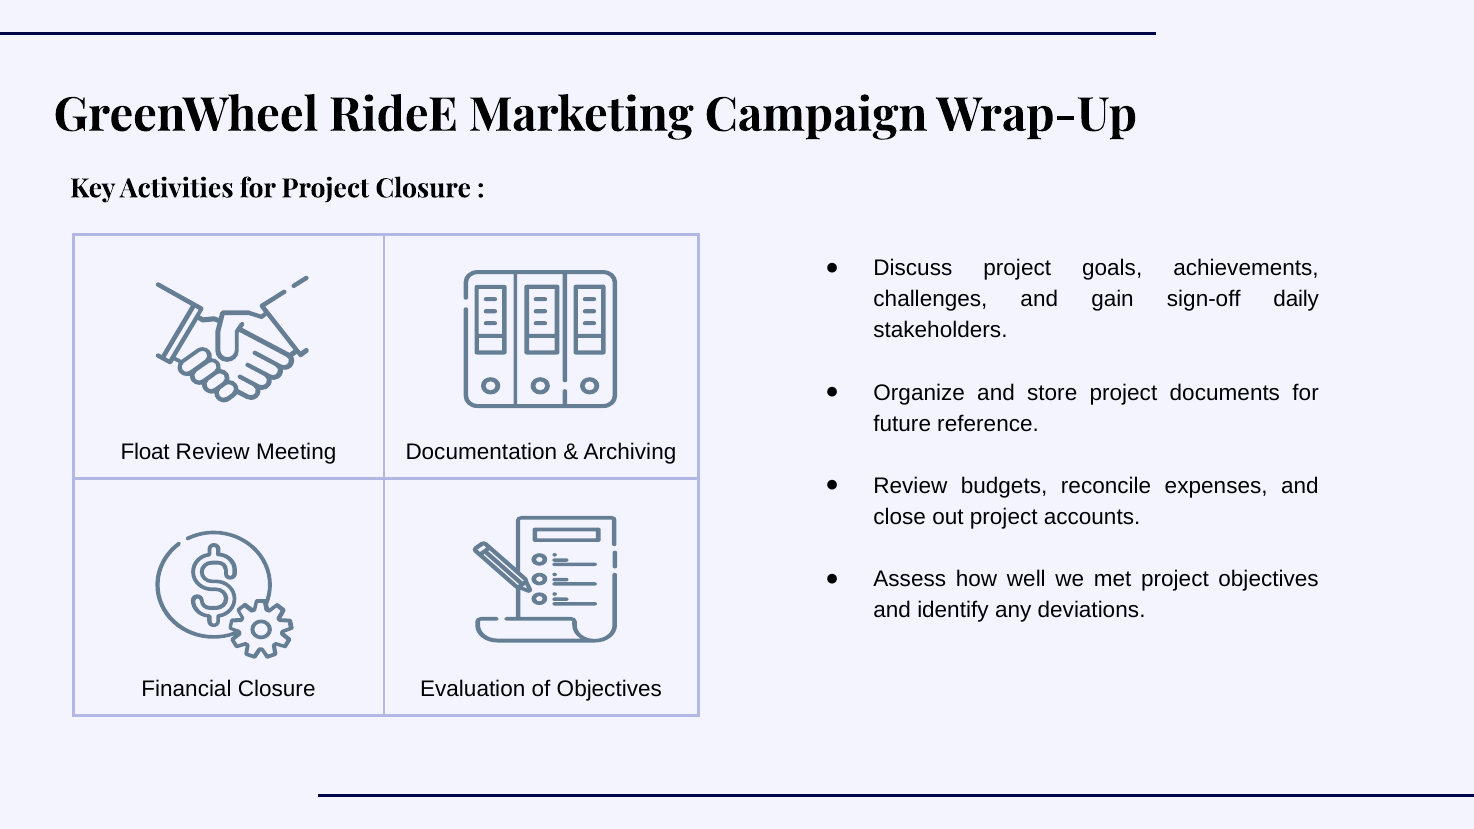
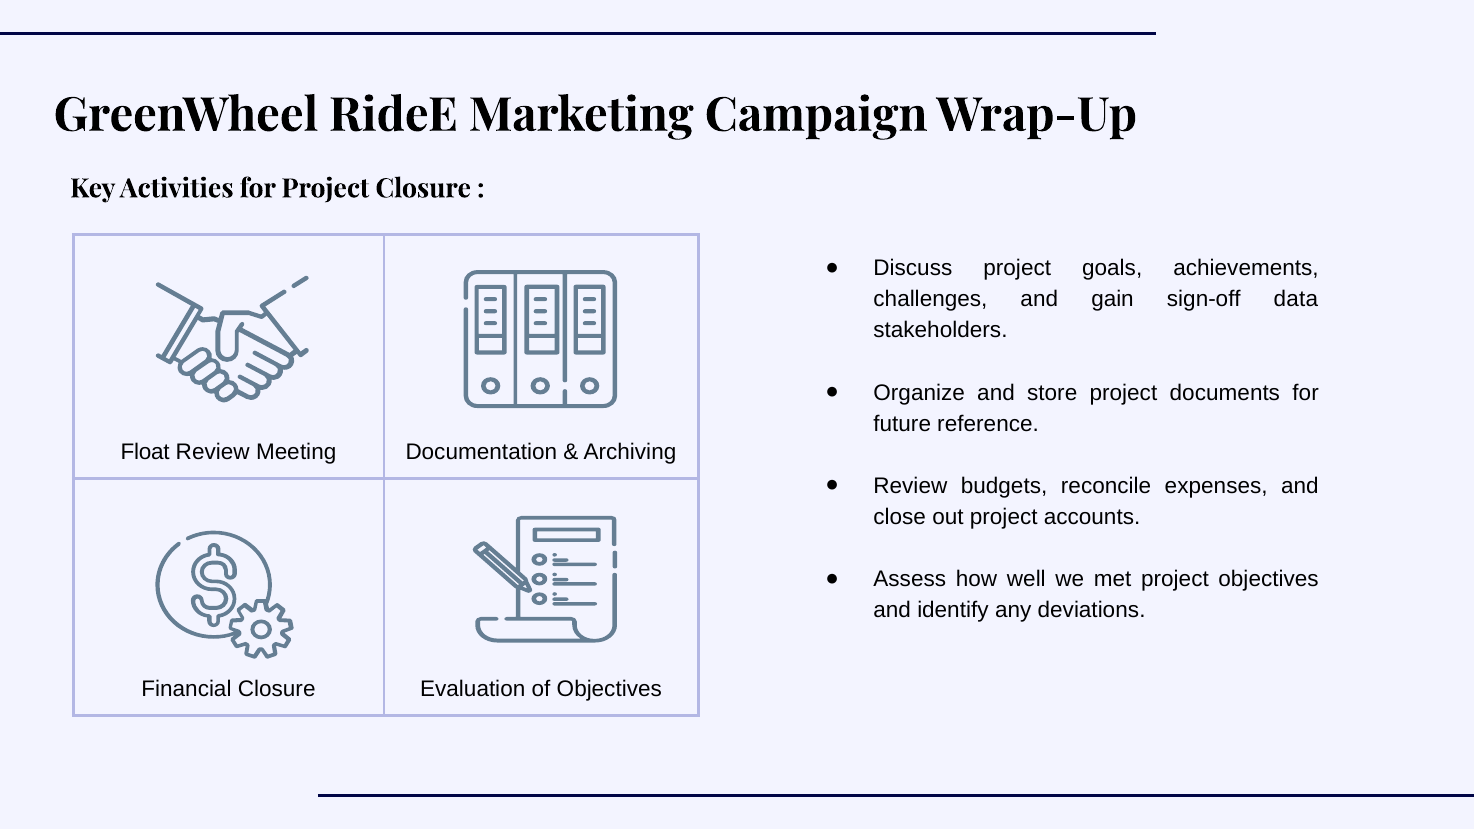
daily: daily -> data (1296, 300)
